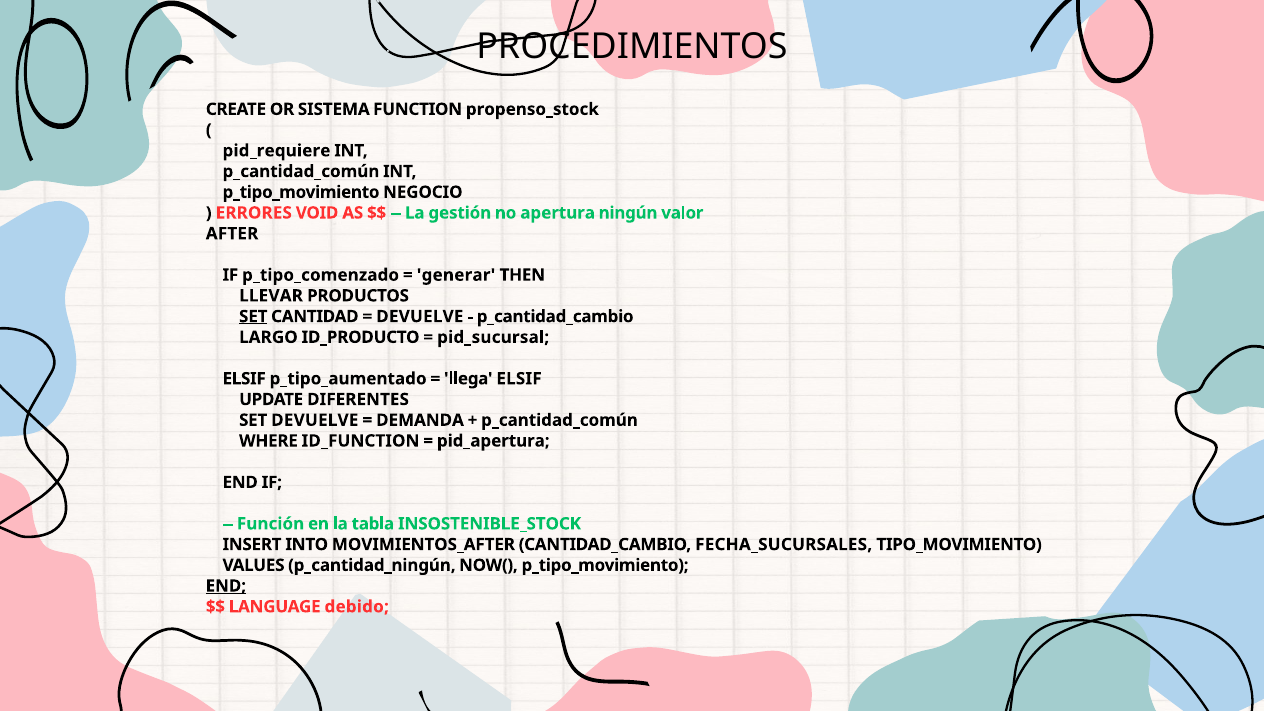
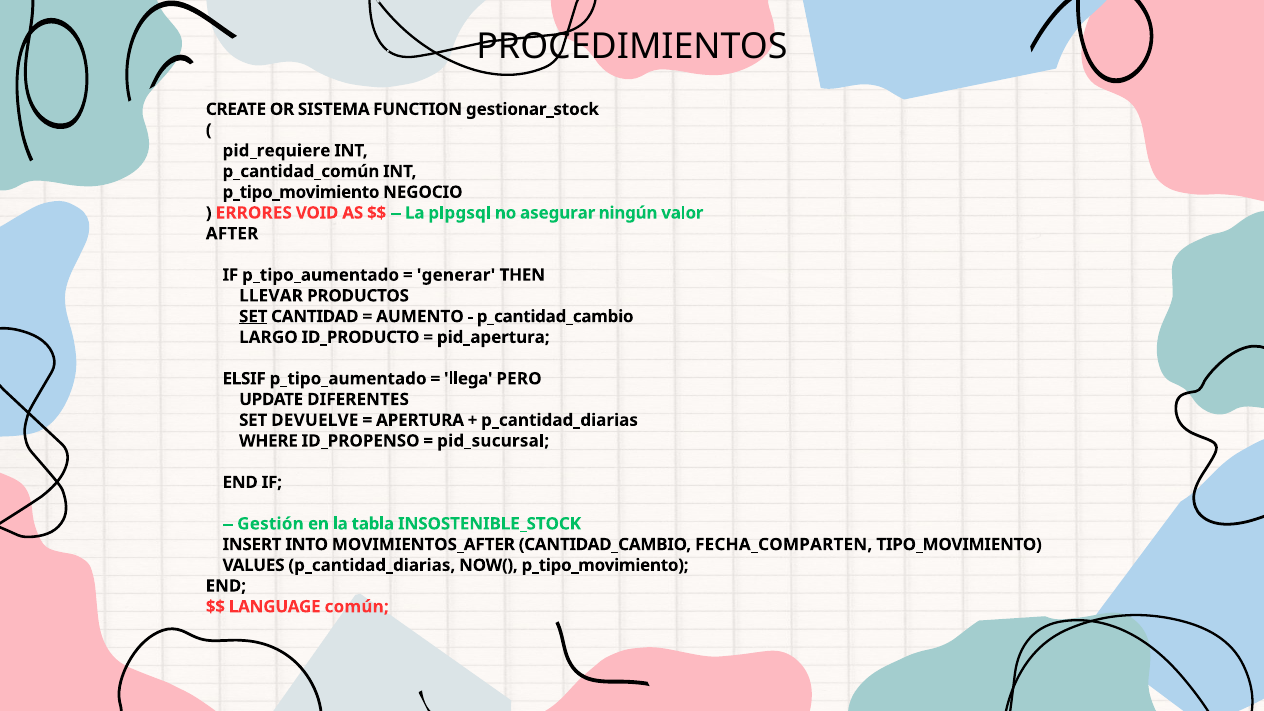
propenso_stock: propenso_stock -> gestionar_stock (532, 109)
gestión: gestión -> plpgsql (460, 213)
apertura: apertura -> asegurar (558, 213)
IF p_tipo_comenzado: p_tipo_comenzado -> p_tipo_aumentado (321, 275)
DEVUELVE: DEVUELVE -> AUMENTO (420, 317)
pid_sucursal: pid_sucursal -> pid_apertura (493, 337)
llega ELSIF: ELSIF -> PERO (519, 379)
DEMANDA: DEMANDA -> APERTURA (420, 420)
p_cantidad_común: p_cantidad_común -> p_cantidad_diarias (560, 420)
ID_FUNCTION: ID_FUNCTION -> ID_PROPENSO (361, 441)
pid_apertura: pid_apertura -> pid_sucursal (493, 441)
Función: Función -> Gestión (270, 524)
FECHA_SUCURSALES: FECHA_SUCURSALES -> FECHA_COMPARTEN (784, 545)
VALUES p_cantidad_ningún: p_cantidad_ningún -> p_cantidad_diarias (372, 565)
END underline: present -> none (226, 586)
debido: debido -> común (357, 607)
